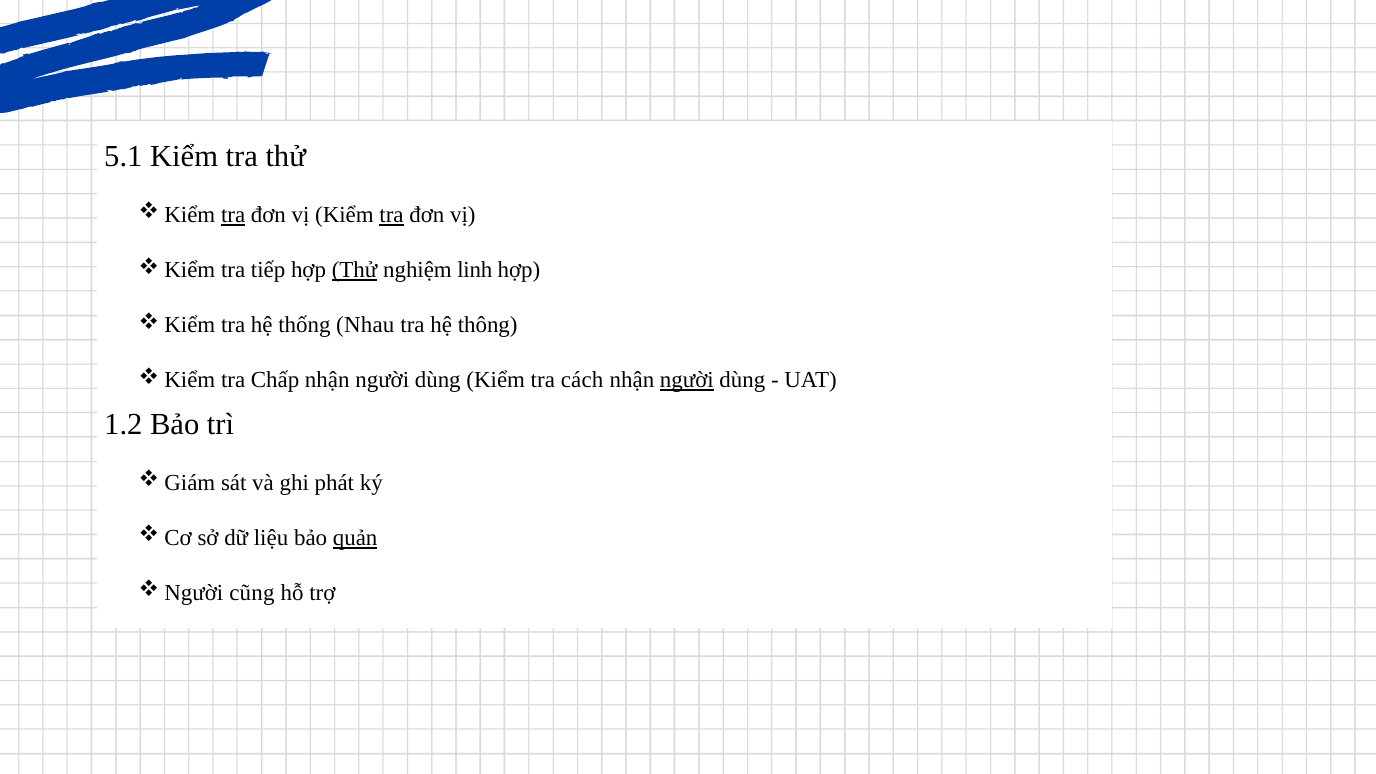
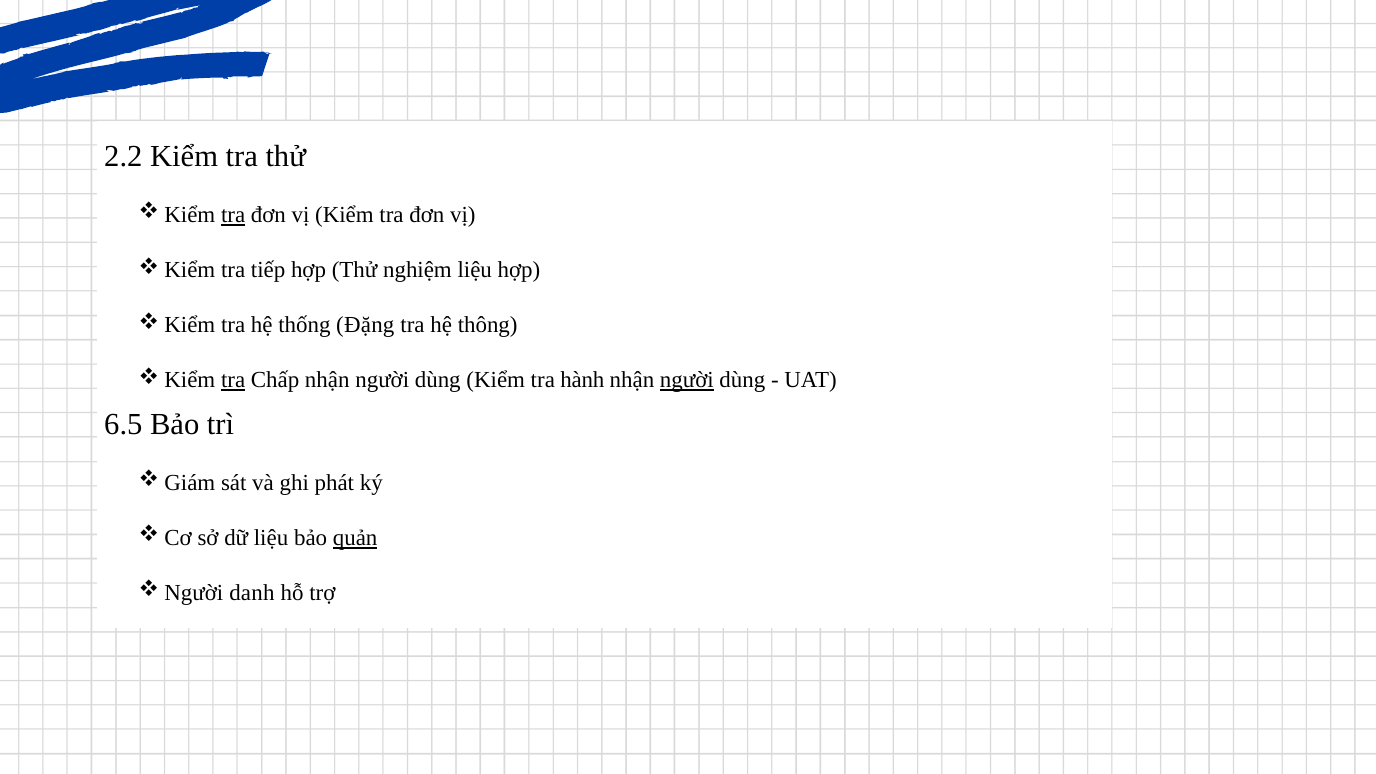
5.1: 5.1 -> 2.2 (123, 156)
tra underline: present -> none (392, 215)
Thử underline: present -> none (355, 270)
nghiệm linh: linh -> liệu (475, 270)
Nhau: Nhau -> Đặng (365, 325)
tra underline: none -> present (233, 380)
cách: cách -> hành (582, 380)
1.2: 1.2 -> 6.5 (123, 424)
cũng: cũng -> danh (252, 593)
